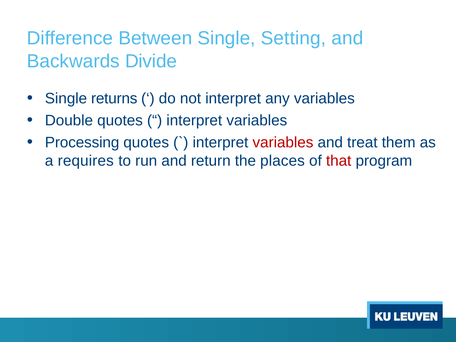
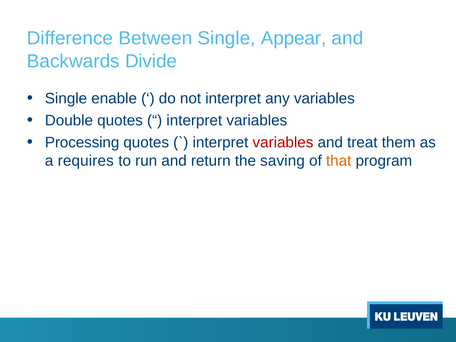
Setting: Setting -> Appear (294, 38)
returns: returns -> enable (114, 99)
places: places -> saving (282, 161)
that colour: red -> orange (339, 161)
